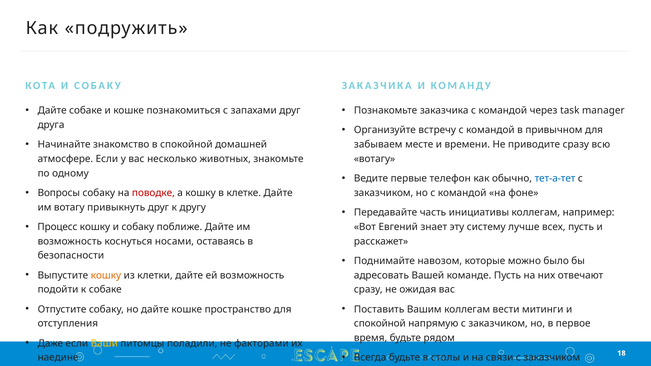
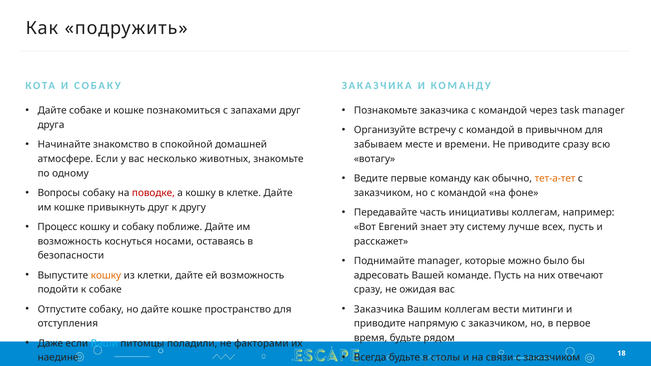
первые телефон: телефон -> команду (450, 178)
тет-а-тет colour: blue -> orange (555, 178)
им вотагу: вотагу -> кошке (69, 207)
Поднимайте навозом: навозом -> manager (440, 261)
Поставить: Поставить -> Заказчика (379, 309)
спокойной: спокойной -> приводите (380, 324)
Ваши colour: yellow -> light blue (104, 343)
